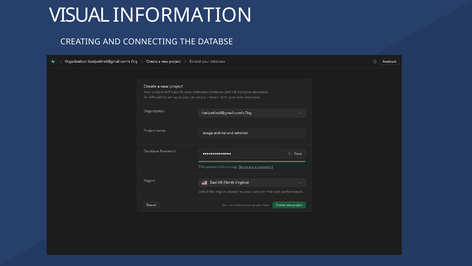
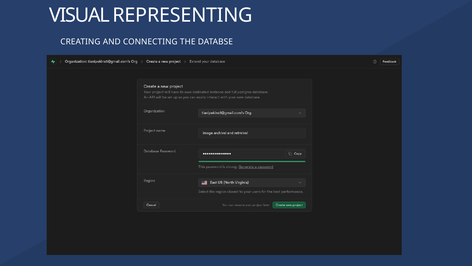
INFORMATION: INFORMATION -> REPRESENTING (183, 15)
